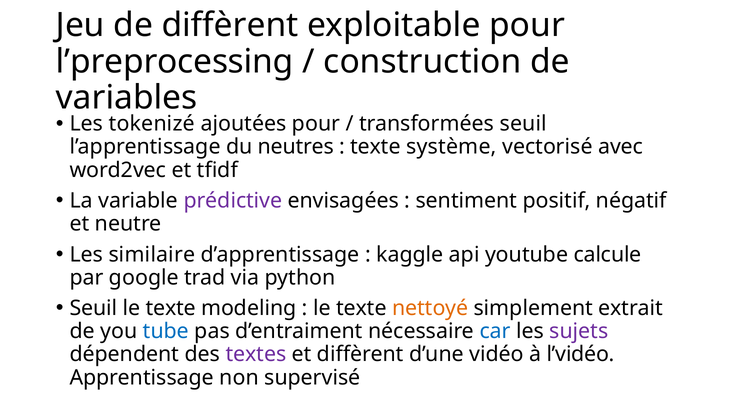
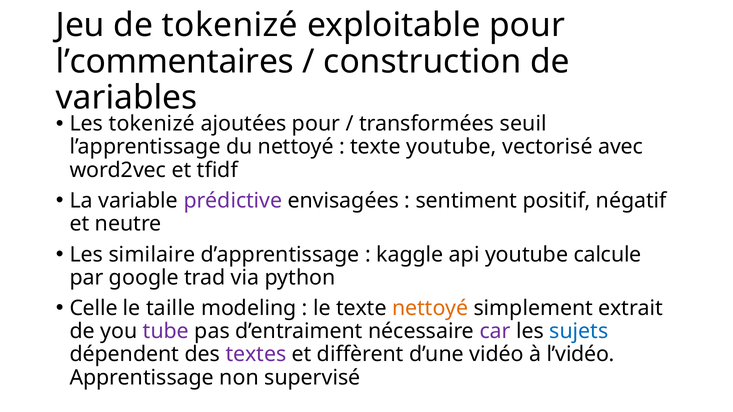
de diffèrent: diffèrent -> tokenizé (230, 25)
l’preprocessing: l’preprocessing -> l’commentaires (175, 62)
du neutres: neutres -> nettoyé (296, 147)
texte système: système -> youtube (451, 147)
Seuil: Seuil -> Celle (94, 309)
texte: texte -> taille (171, 309)
tube colour: blue -> purple (166, 332)
car colour: blue -> purple (495, 332)
sujets colour: purple -> blue (579, 332)
